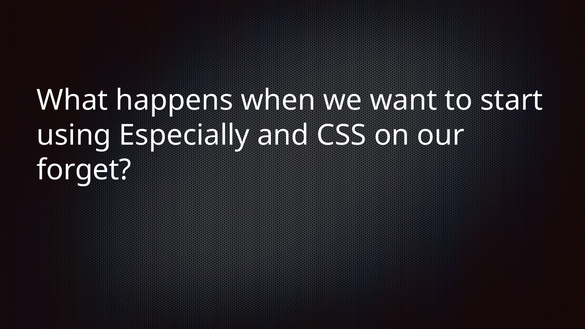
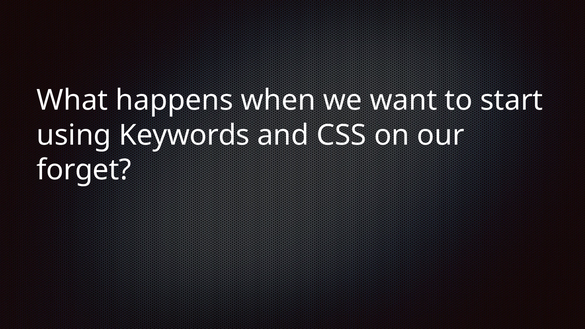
Especially: Especially -> Keywords (184, 135)
